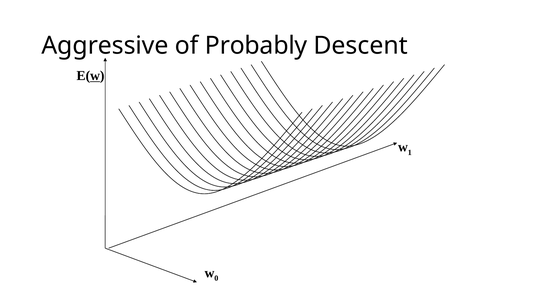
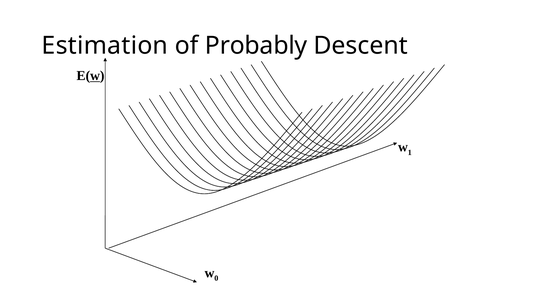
Aggressive: Aggressive -> Estimation (105, 46)
